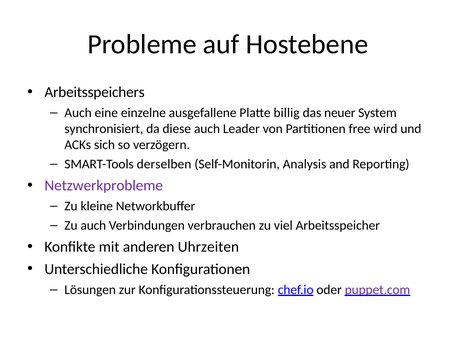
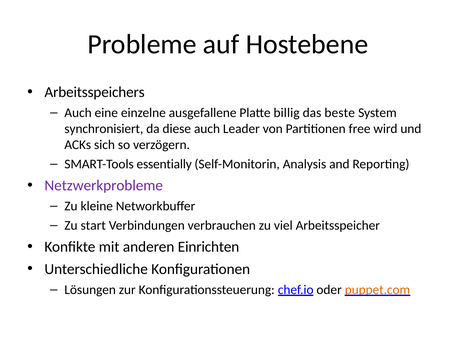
neuer: neuer -> beste (340, 113)
derselben: derselben -> essentially (164, 164)
Zu auch: auch -> start (93, 226)
Uhrzeiten: Uhrzeiten -> Einrichten (209, 247)
puppet.com colour: purple -> orange (377, 290)
